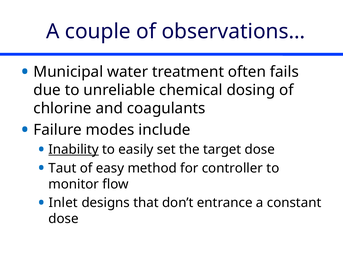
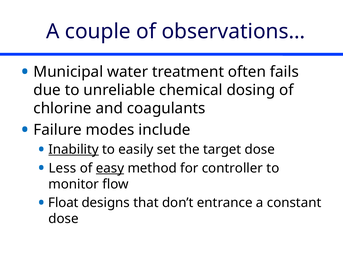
Taut: Taut -> Less (62, 168)
easy underline: none -> present (110, 168)
Inlet: Inlet -> Float (63, 203)
